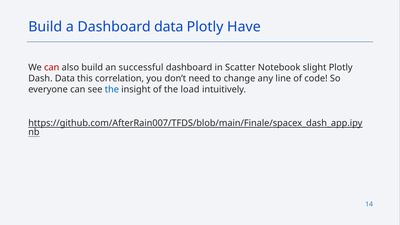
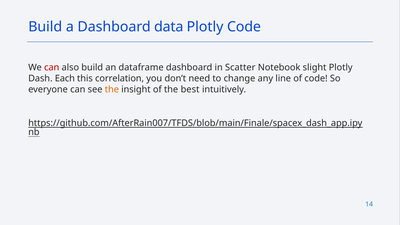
Plotly Have: Have -> Code (244, 27)
successful: successful -> dataframe (141, 68)
Dash Data: Data -> Each (65, 79)
the colour: blue -> orange (112, 89)
load: load -> best (190, 89)
